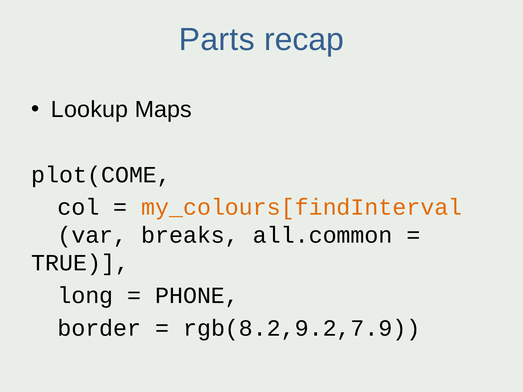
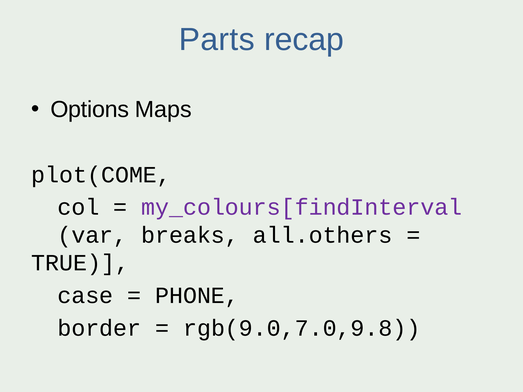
Lookup: Lookup -> Options (90, 110)
my_colours[findInterval colour: orange -> purple (302, 207)
all.common: all.common -> all.others (323, 235)
long: long -> case (85, 296)
rgb(8.2,9.2,7.9: rgb(8.2,9.2,7.9 -> rgb(9.0,7.0,9.8 (302, 328)
